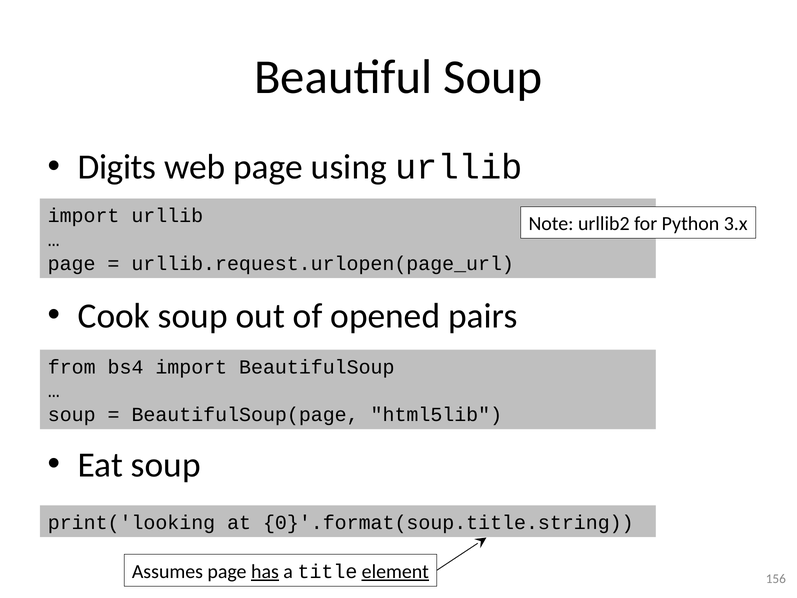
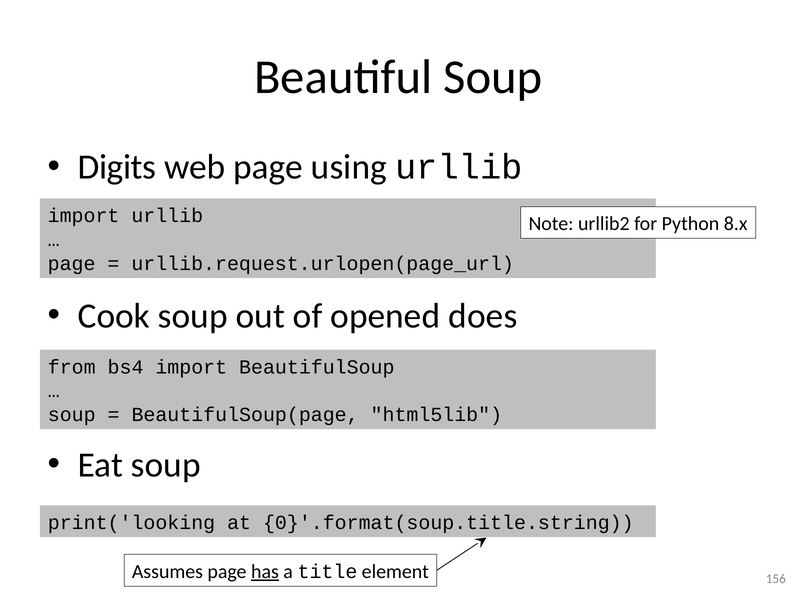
3.x: 3.x -> 8.x (736, 224)
pairs: pairs -> does (483, 316)
element underline: present -> none (395, 571)
